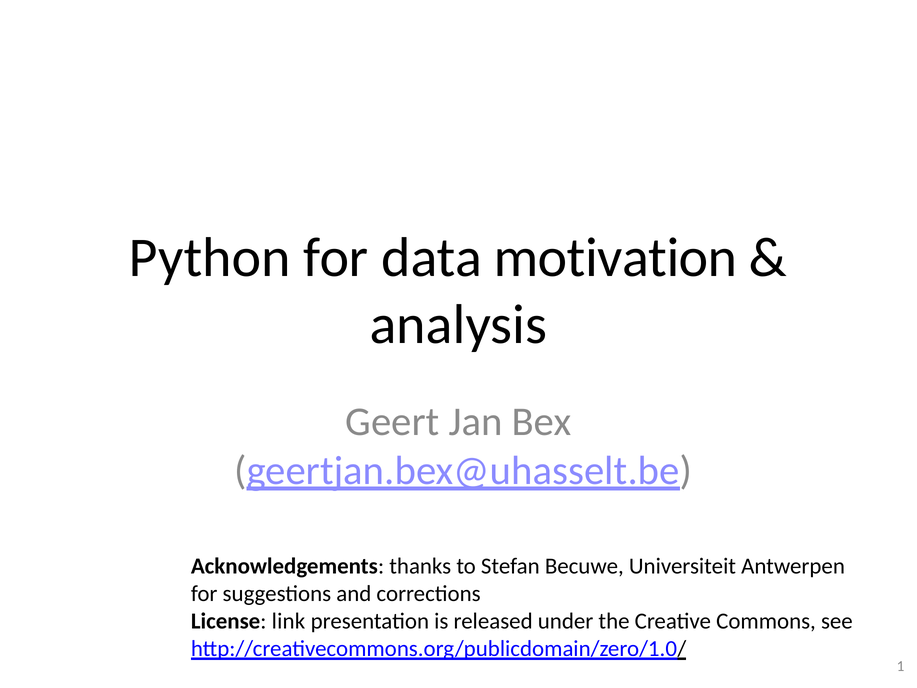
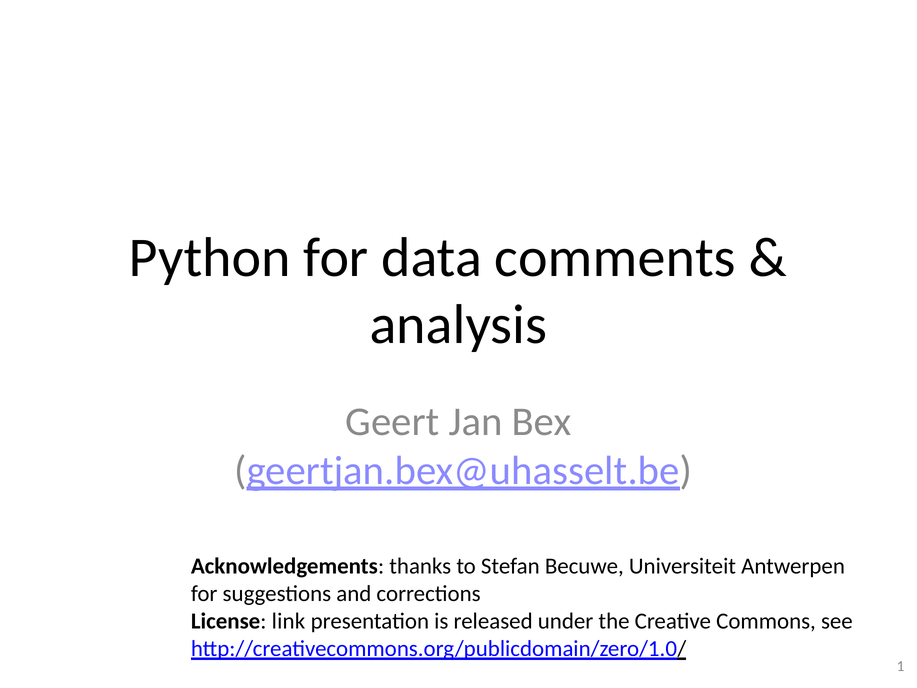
motivation: motivation -> comments (615, 258)
